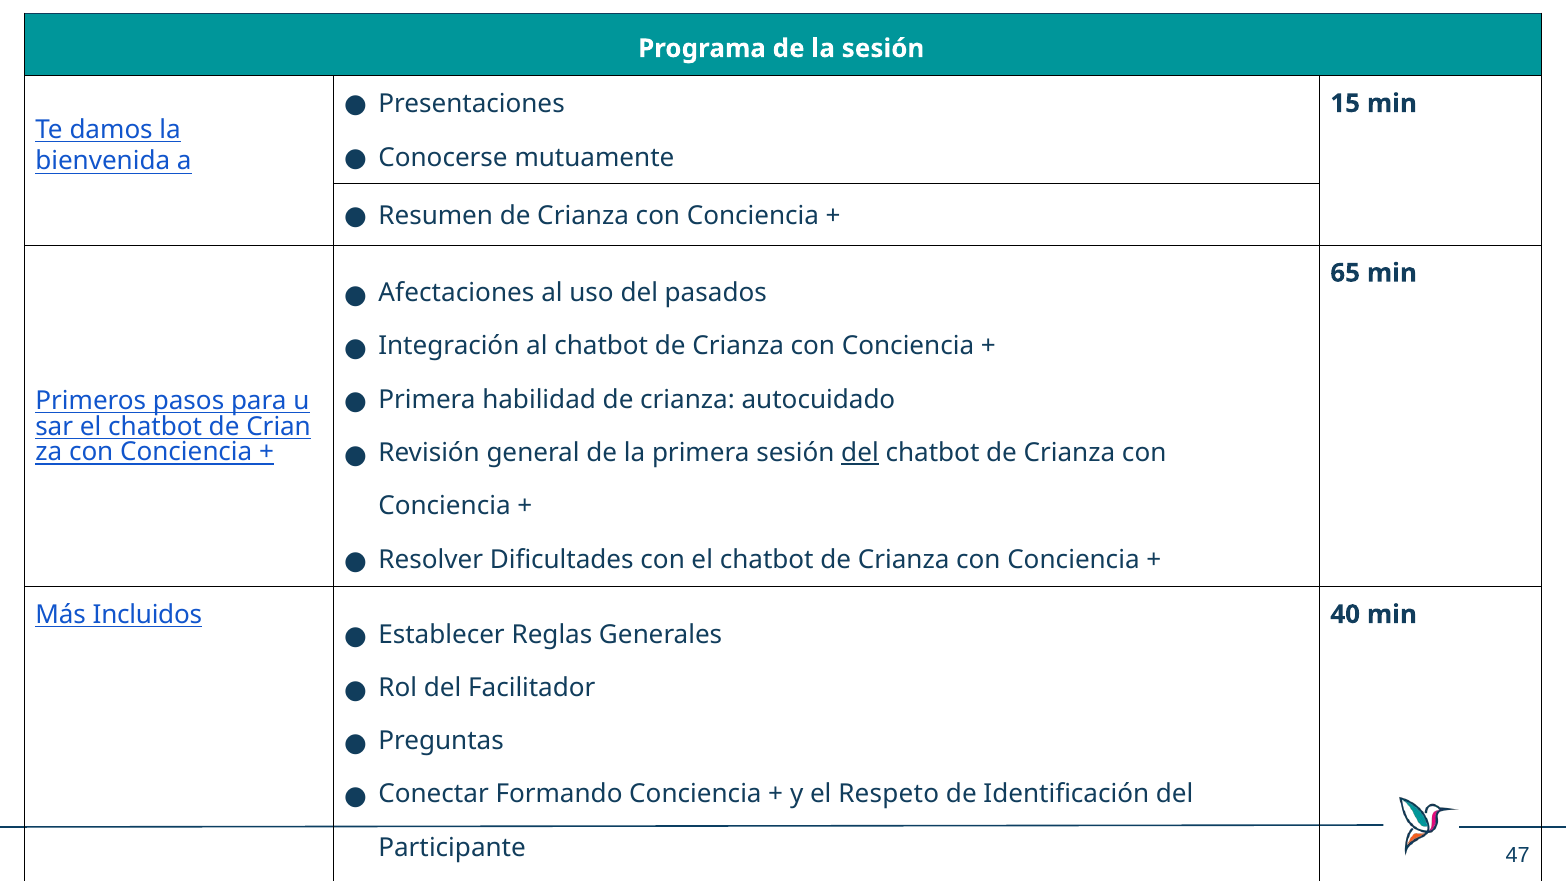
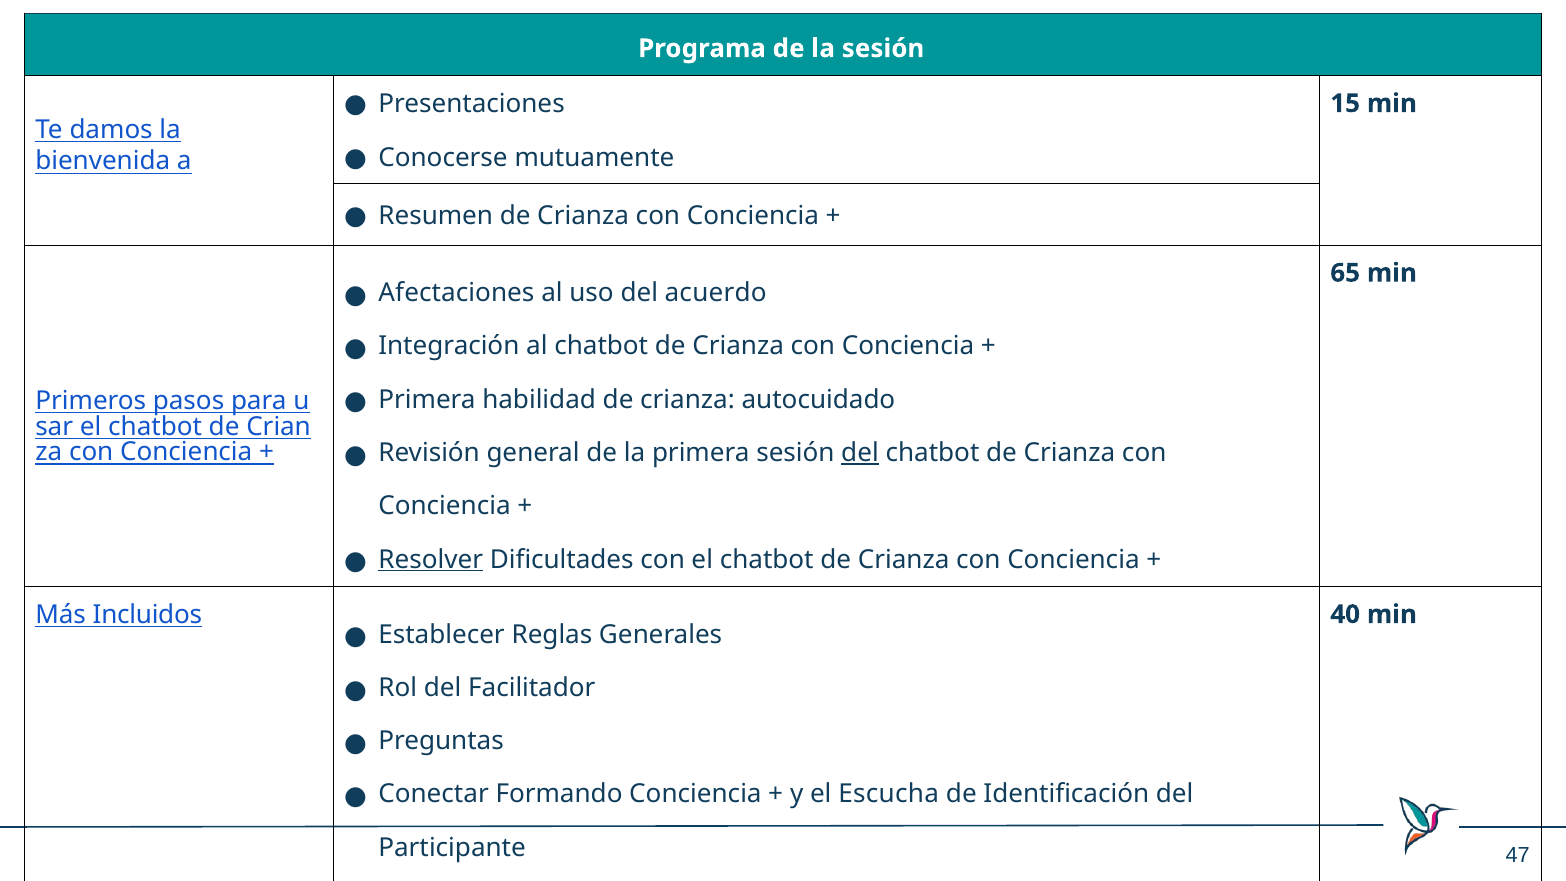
pasados: pasados -> acuerdo (716, 293)
Resolver underline: none -> present (431, 559)
Respeto: Respeto -> Escucha (889, 794)
